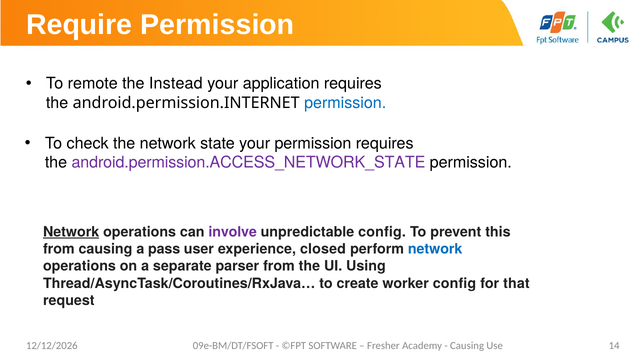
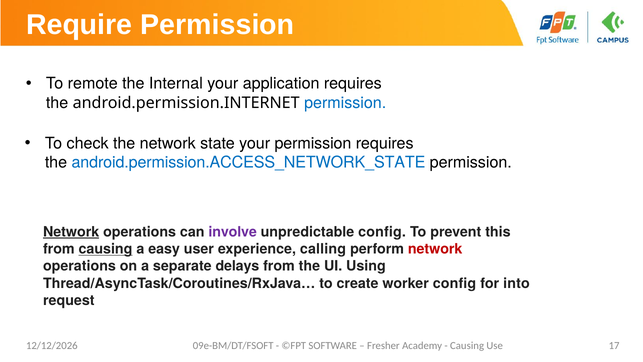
Instead: Instead -> Internal (176, 84)
android.permission.ACCESS_NETWORK_STATE colour: purple -> blue (248, 163)
causing underline: none -> present (105, 249)
pass: pass -> easy (164, 249)
closed: closed -> calling (323, 249)
network colour: blue -> red (435, 249)
parser: parser -> delays (237, 266)
that: that -> into (516, 283)
14: 14 -> 17 (614, 345)
